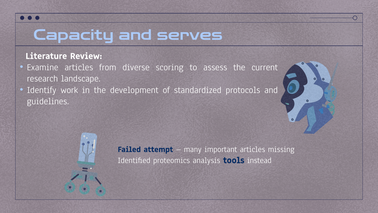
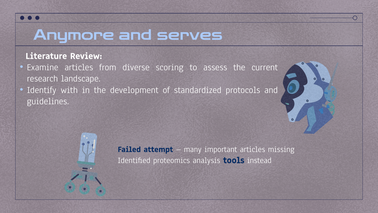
Capacity: Capacity -> Anymore (74, 35)
work: work -> with (69, 90)
